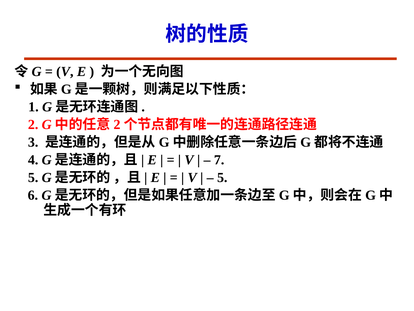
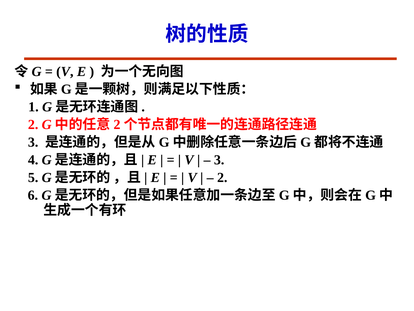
7: 7 -> 3 (219, 160)
5: 5 -> 2 (222, 177)
